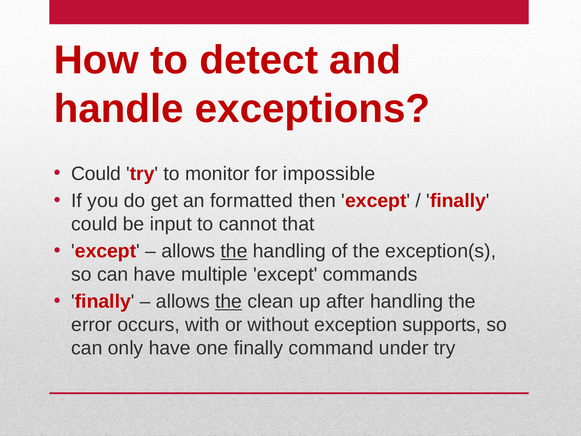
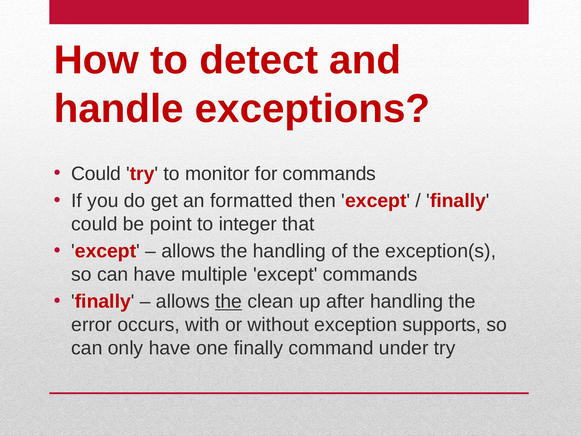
for impossible: impossible -> commands (329, 174)
input: input -> point (171, 224)
cannot: cannot -> integer (248, 224)
the underline: present -> none (234, 251)
